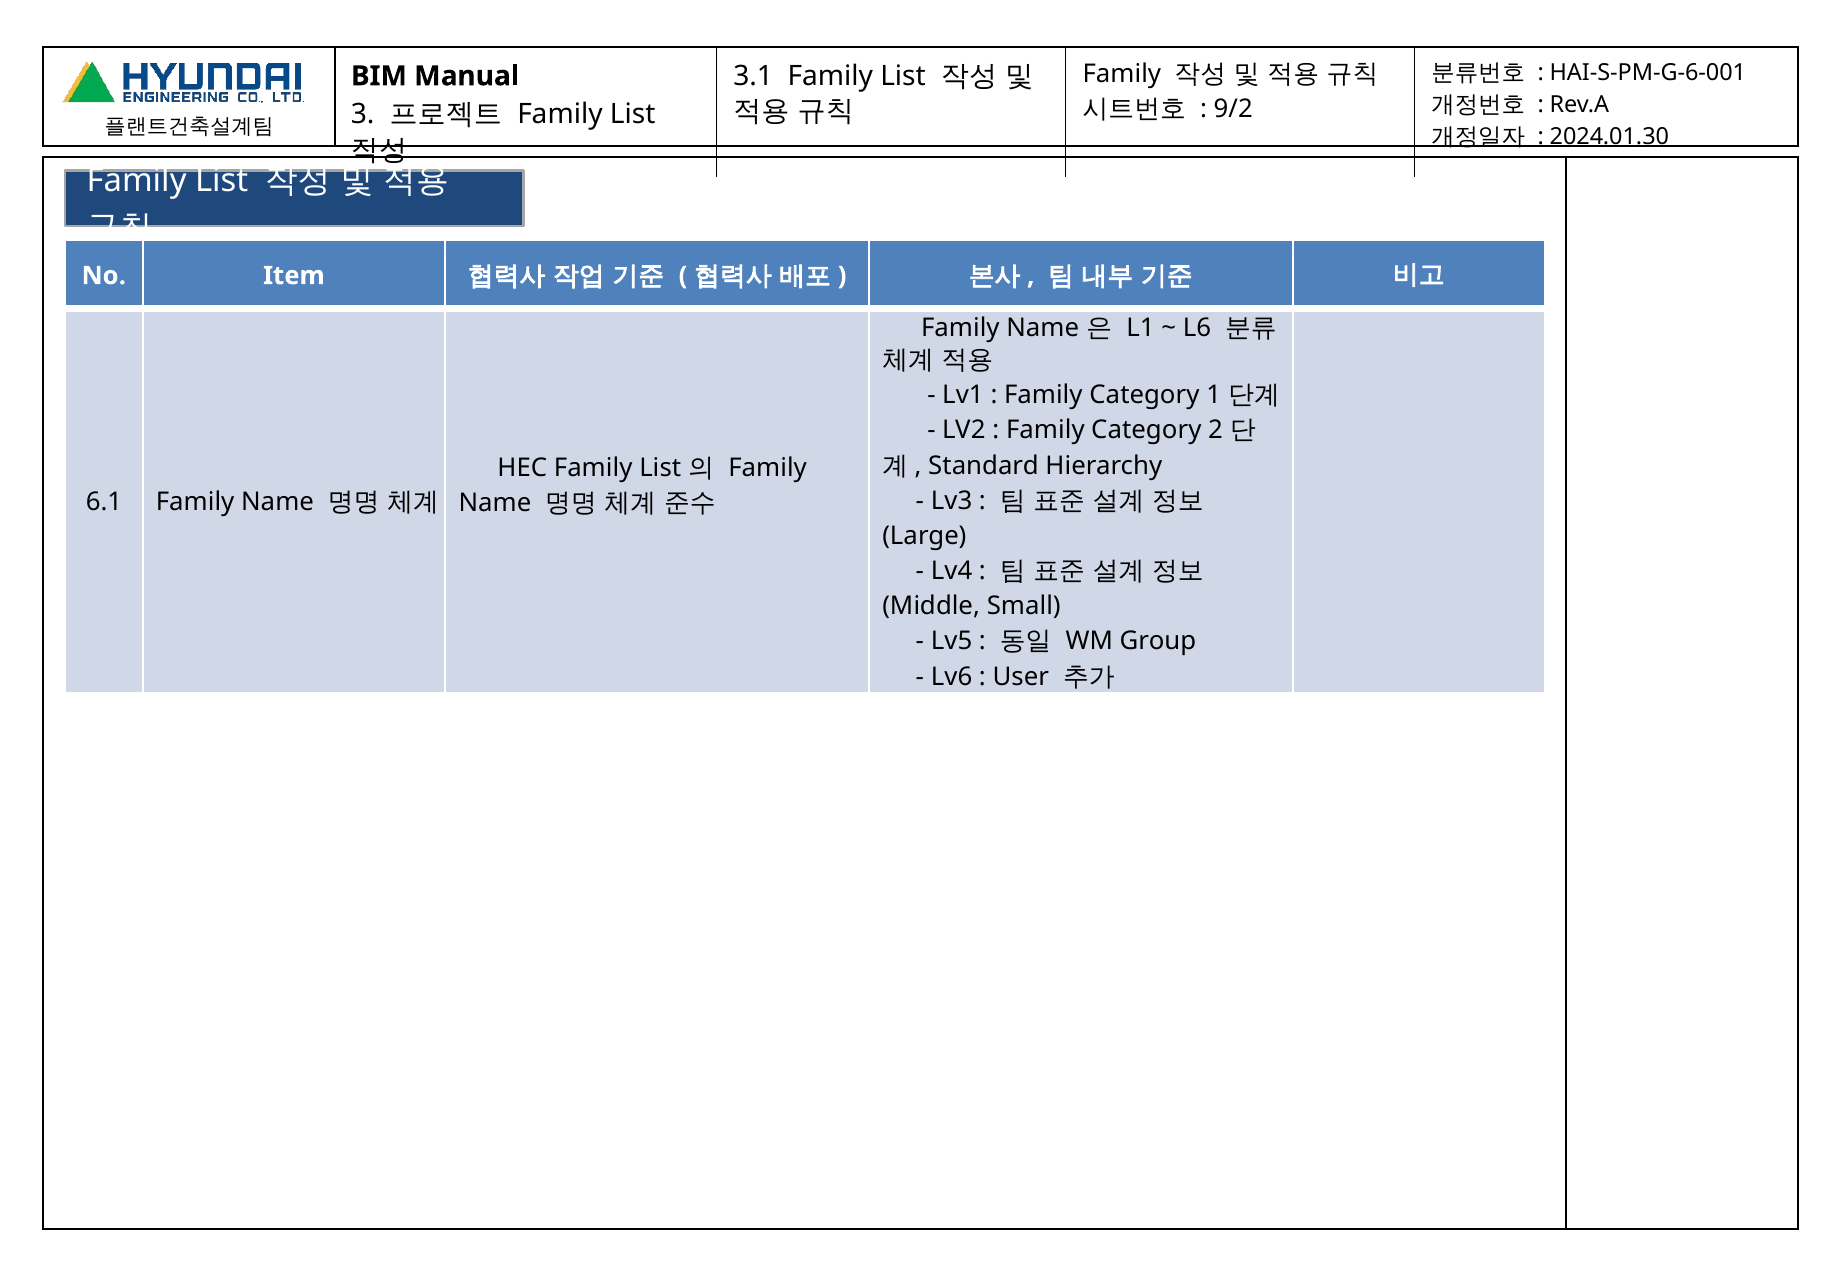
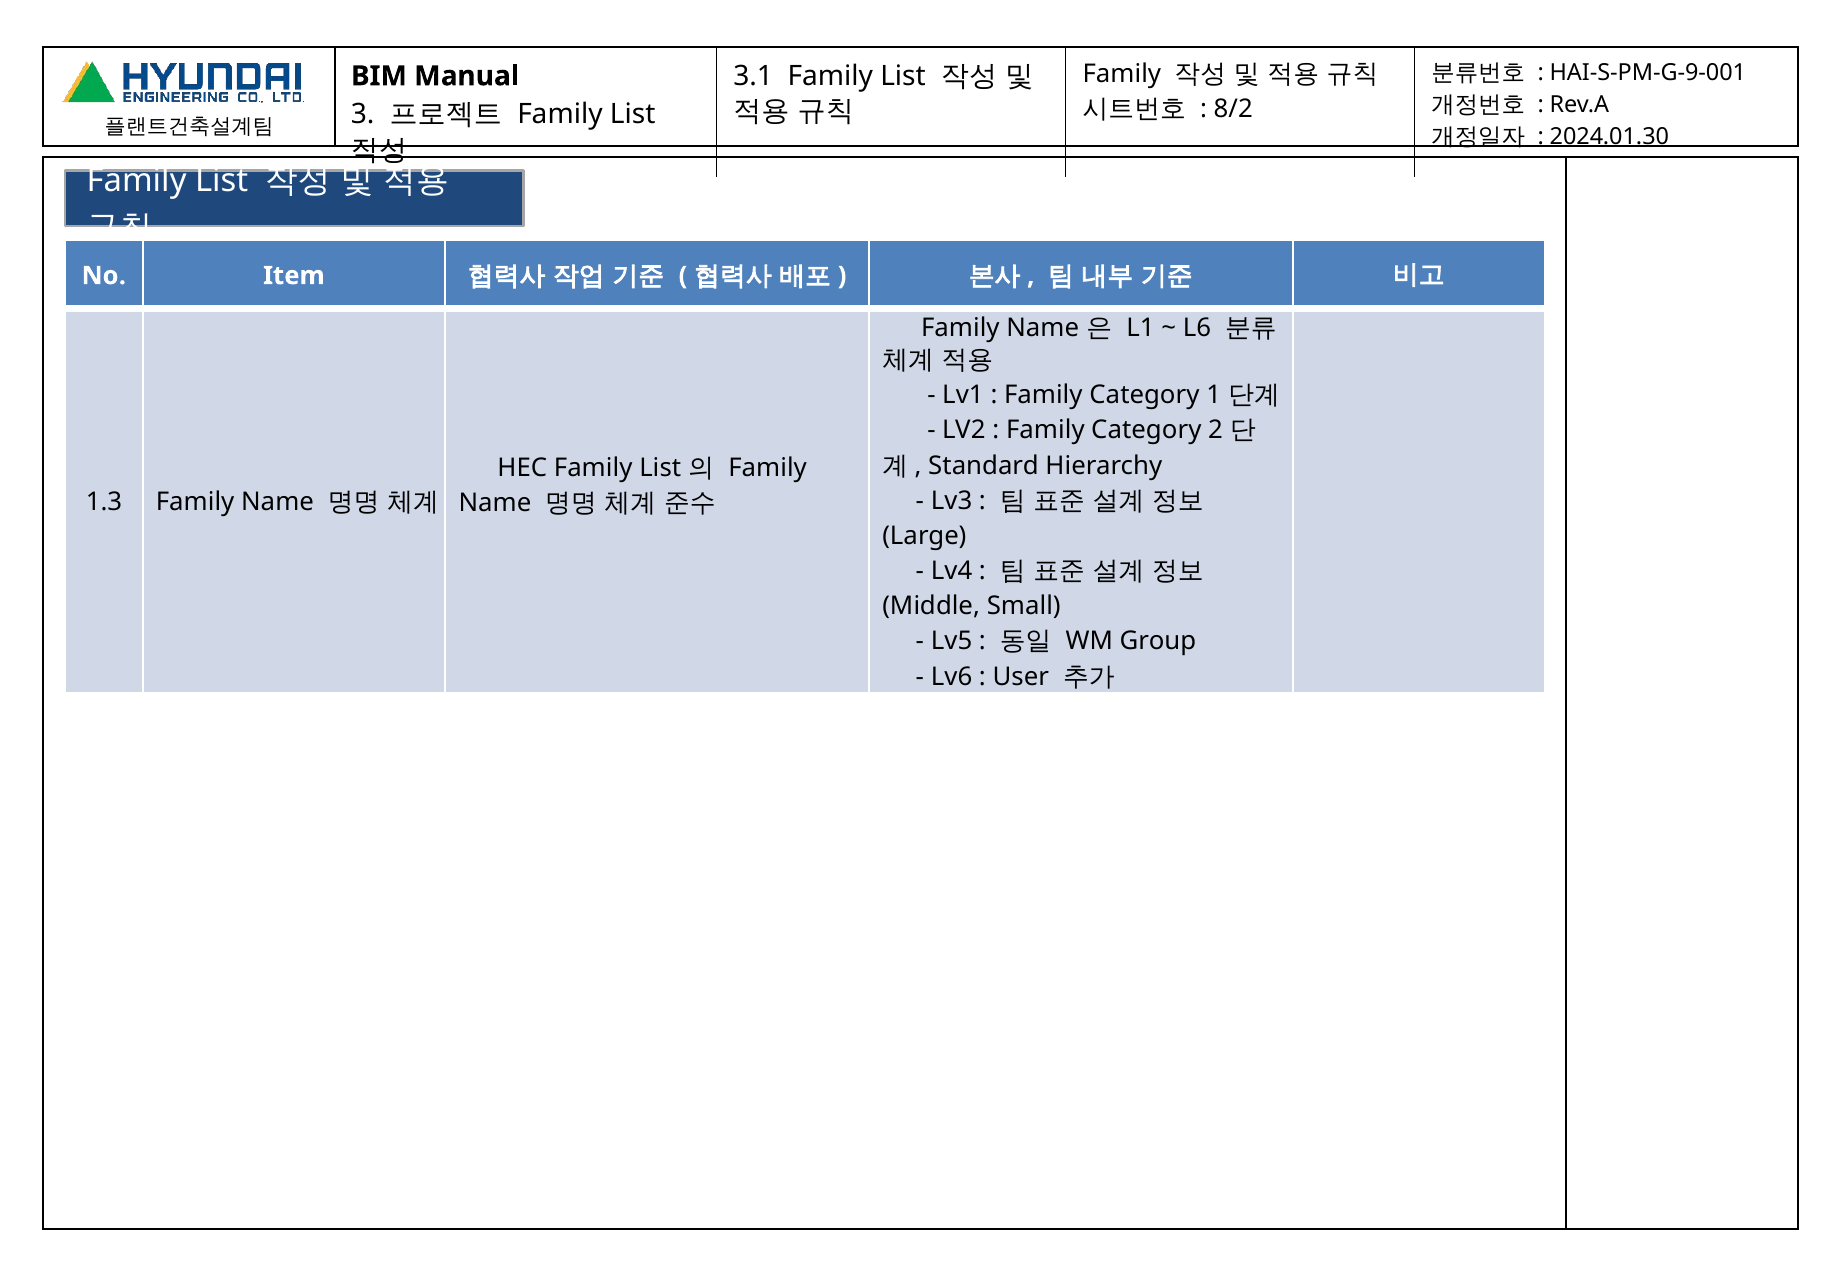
HAI-S-PM-G-6-001: HAI-S-PM-G-6-001 -> HAI-S-PM-G-9-001 (1648, 73)
9/2: 9/2 -> 8/2 (1233, 109)
6.1: 6.1 -> 1.3 (104, 502)
